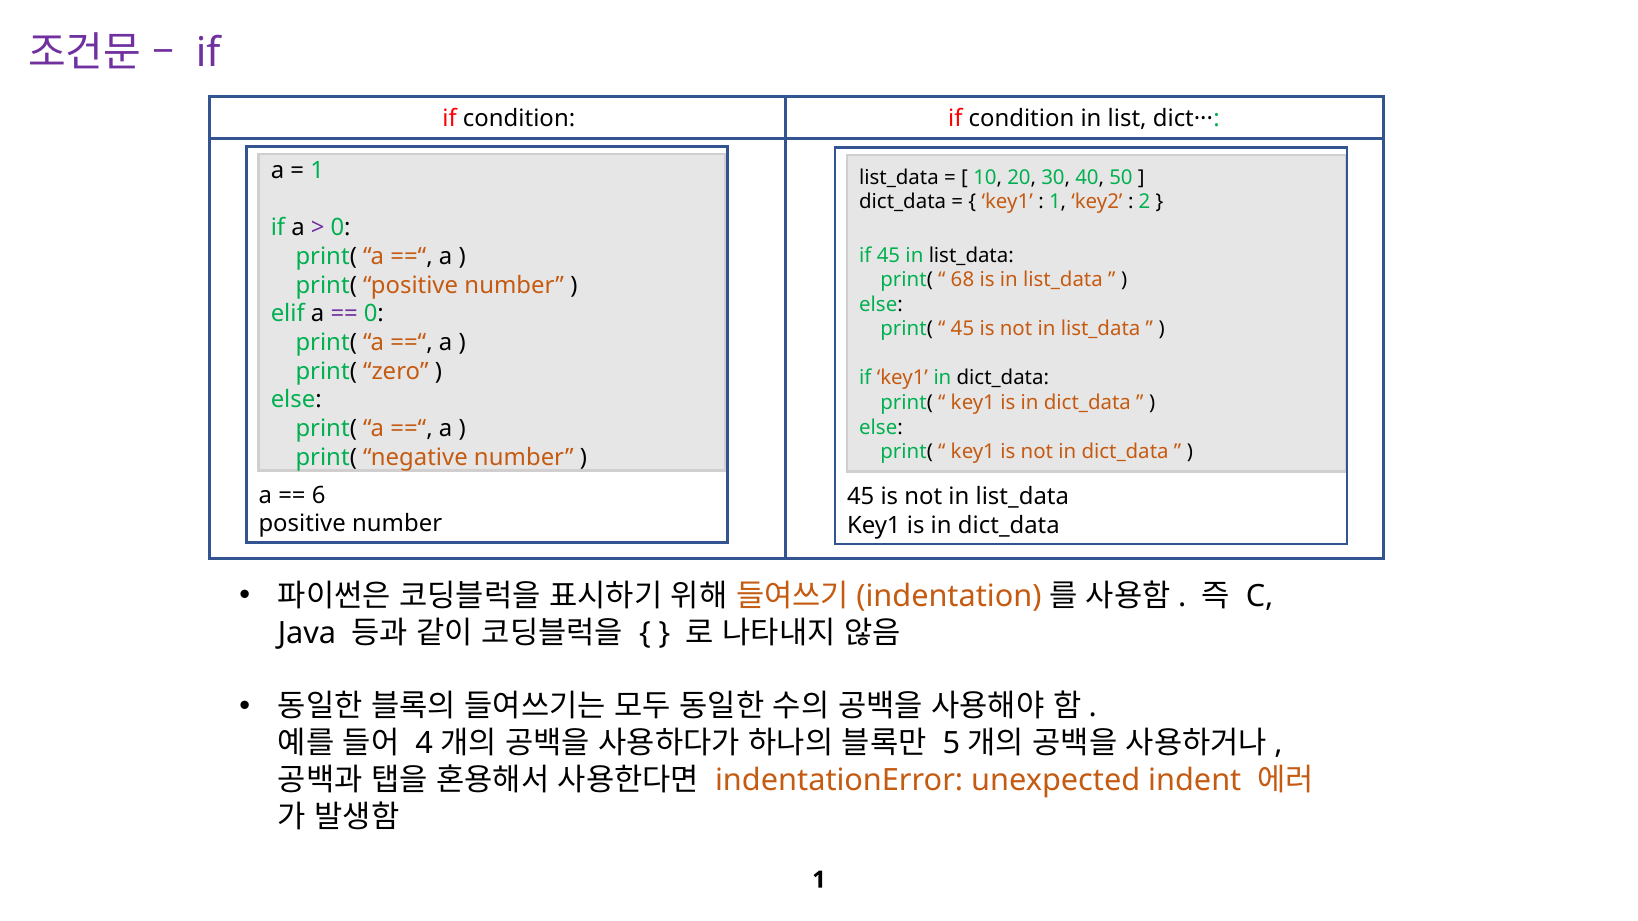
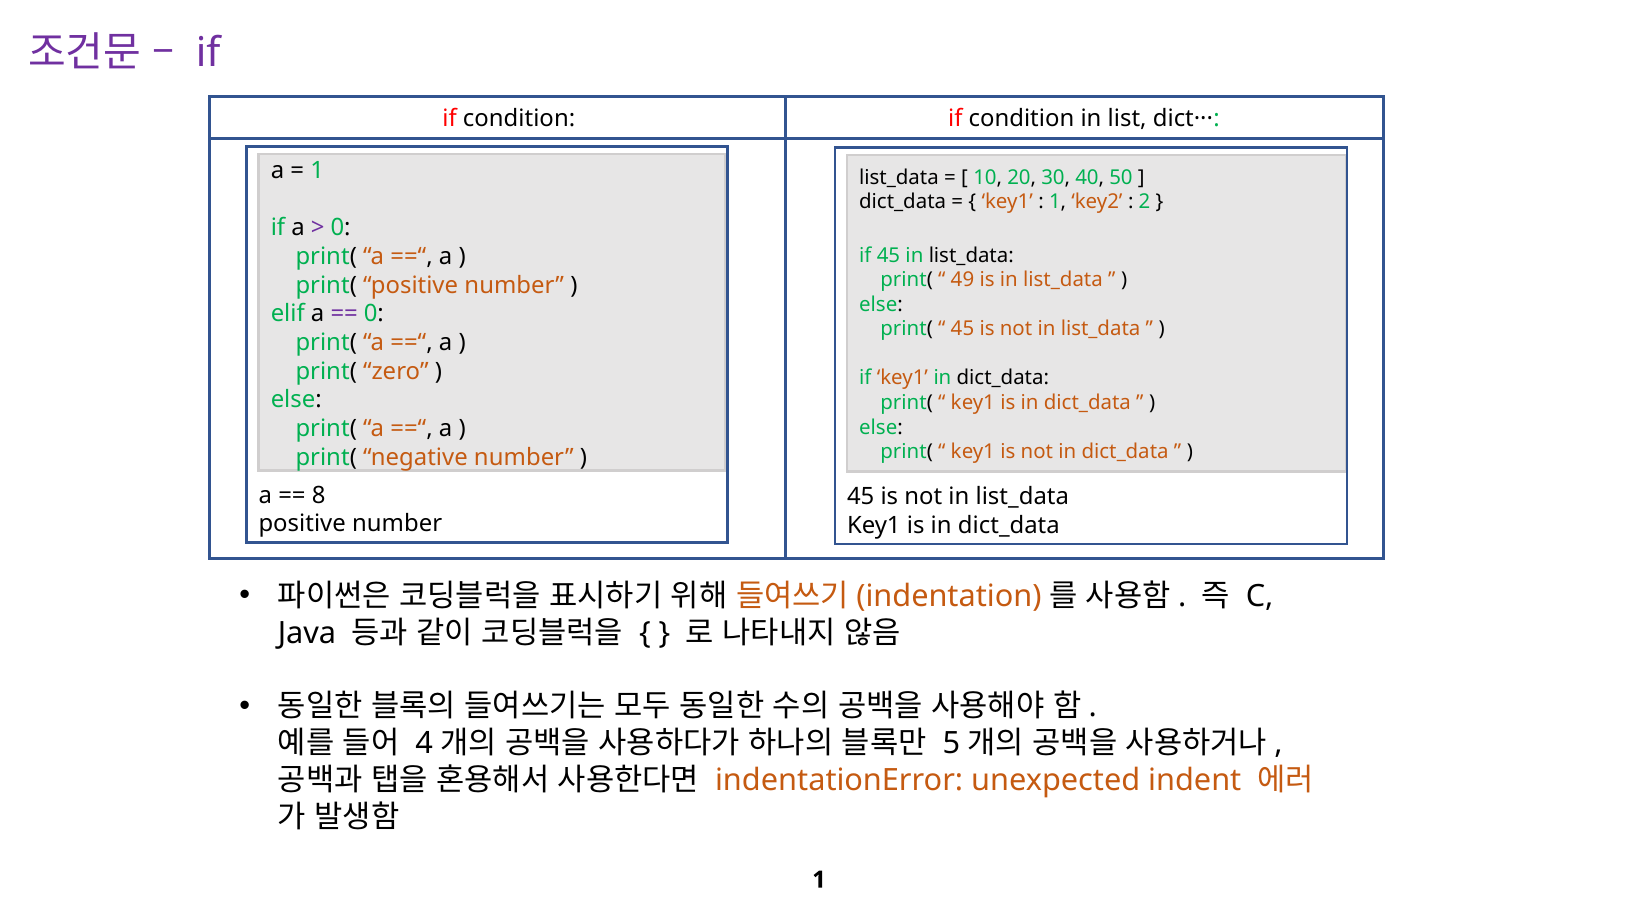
68: 68 -> 49 (962, 280)
6: 6 -> 8 (319, 496)
